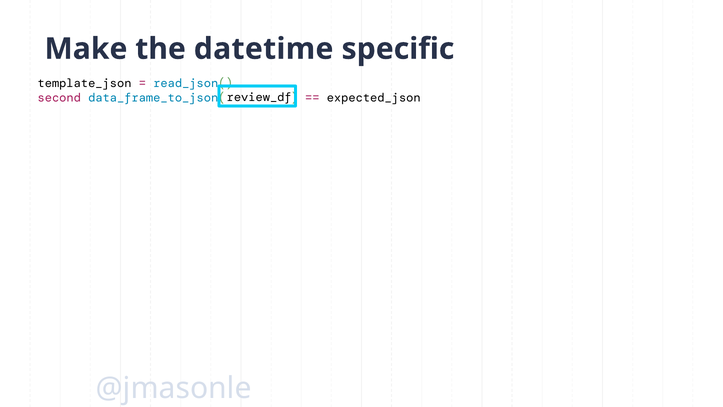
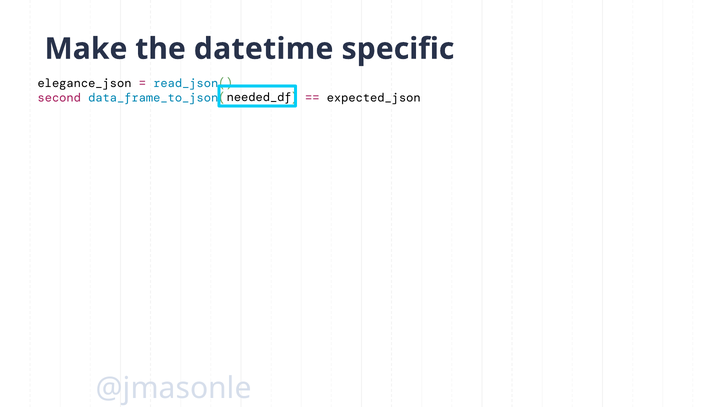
template_json: template_json -> elegance_json (85, 83)
review_df: review_df -> needed_df (259, 97)
